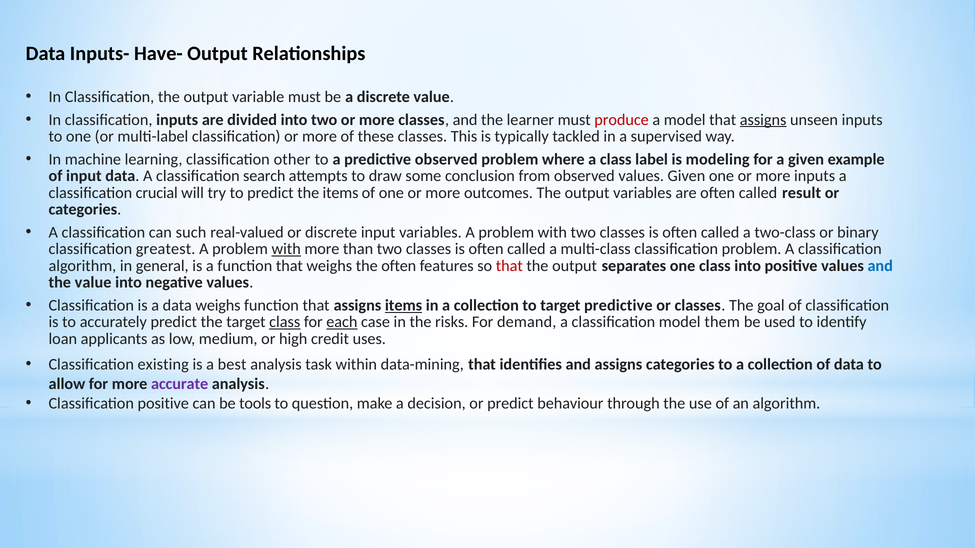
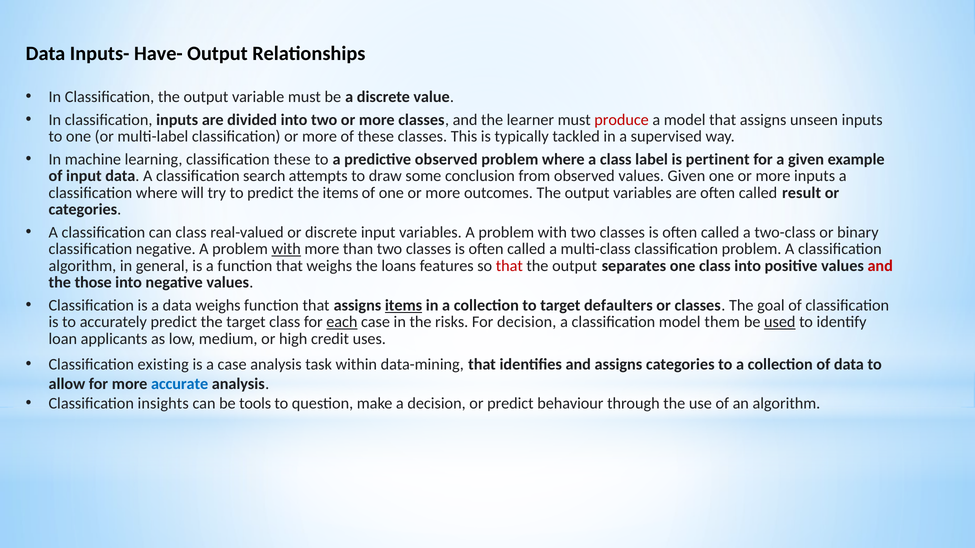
assigns underline: present -> none (763, 120)
classification other: other -> these (292, 159)
modeling: modeling -> pertinent (718, 159)
classification crucial: crucial -> where (157, 193)
can such: such -> class (191, 232)
classification greatest: greatest -> negative (166, 249)
the often: often -> loans (399, 266)
and colour: blue -> red (880, 266)
the value: value -> those (93, 283)
target predictive: predictive -> defaulters (618, 306)
class underline: present -> none (285, 322)
For demand: demand -> decision (527, 322)
used underline: none -> present (780, 322)
a best: best -> case (232, 365)
accurate colour: purple -> blue (180, 384)
Classification positive: positive -> insights (163, 404)
